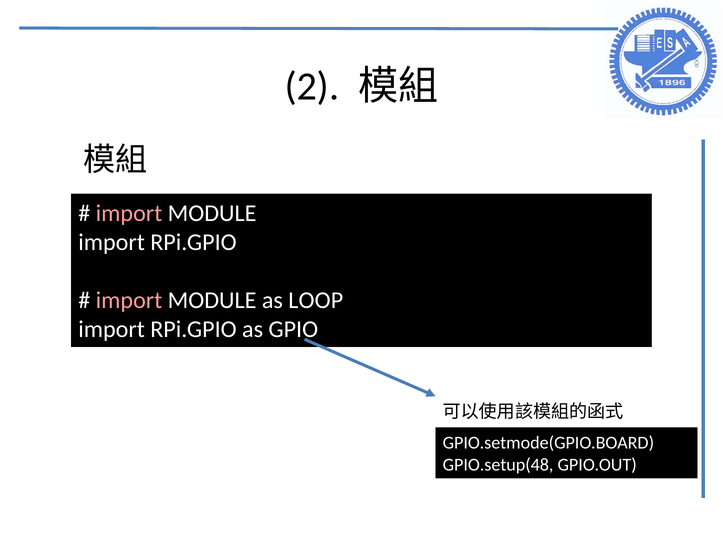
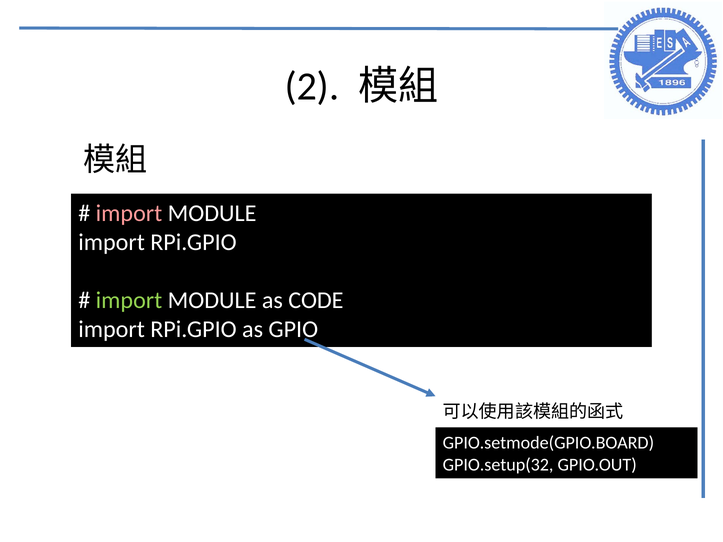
import colour: pink -> light green (129, 300)
LOOP: LOOP -> CODE (316, 300)
GPIO.setup(48: GPIO.setup(48 -> GPIO.setup(32 (498, 465)
